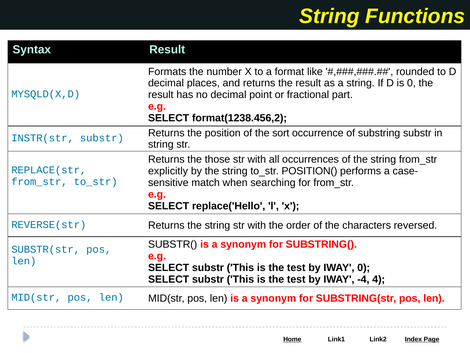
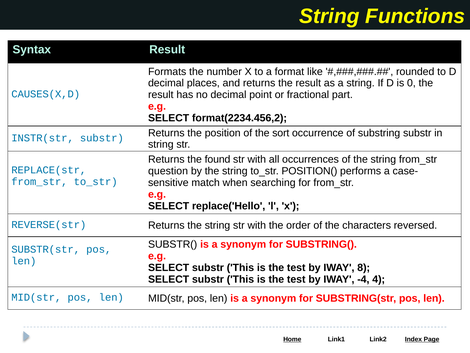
MYSQLD(X,D: MYSQLD(X,D -> CAUSES(X,D (46, 94)
format(1238.456,2: format(1238.456,2 -> format(2234.456,2 (239, 118)
those: those -> found (218, 159)
explicitly: explicitly -> question (168, 171)
IWAY 0: 0 -> 8 (364, 267)
